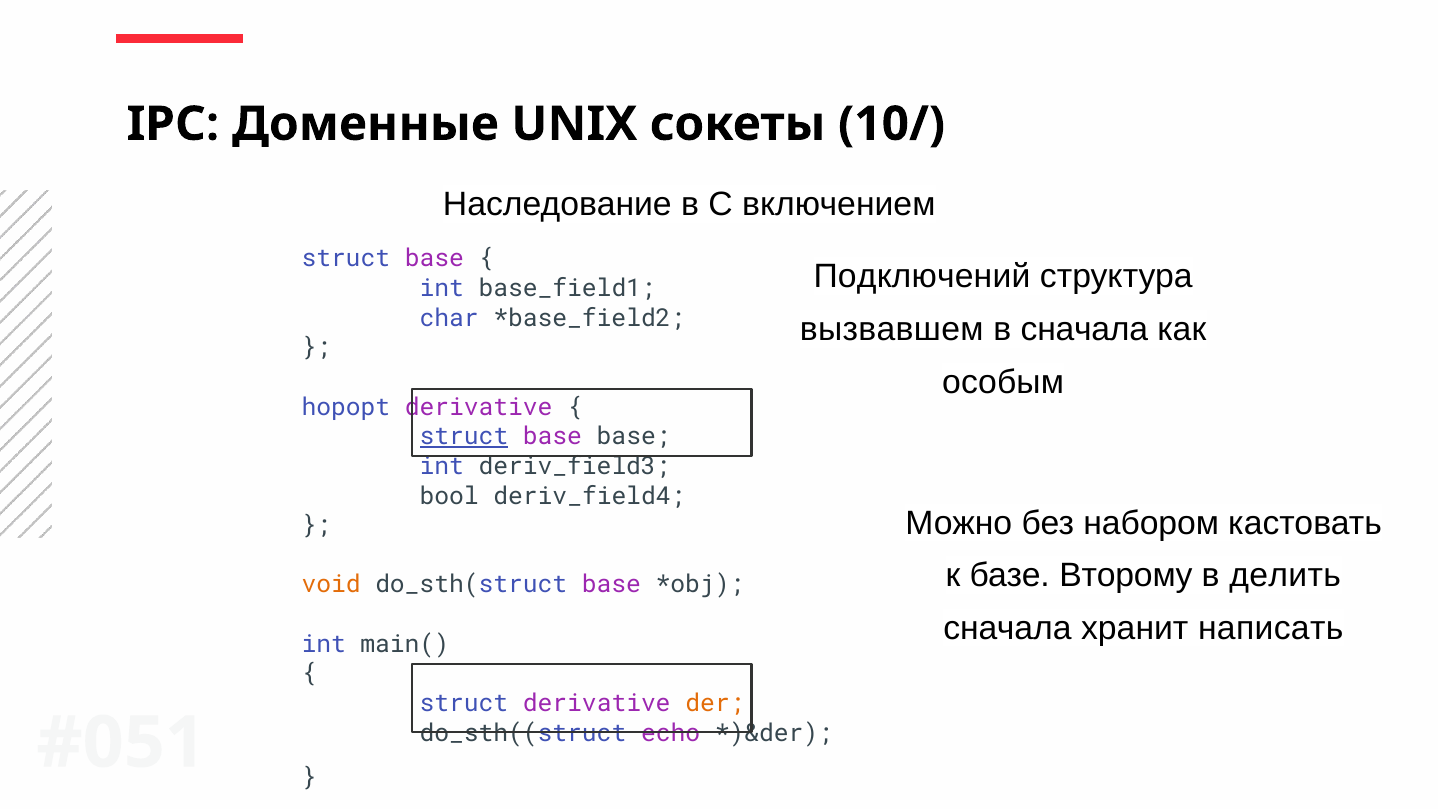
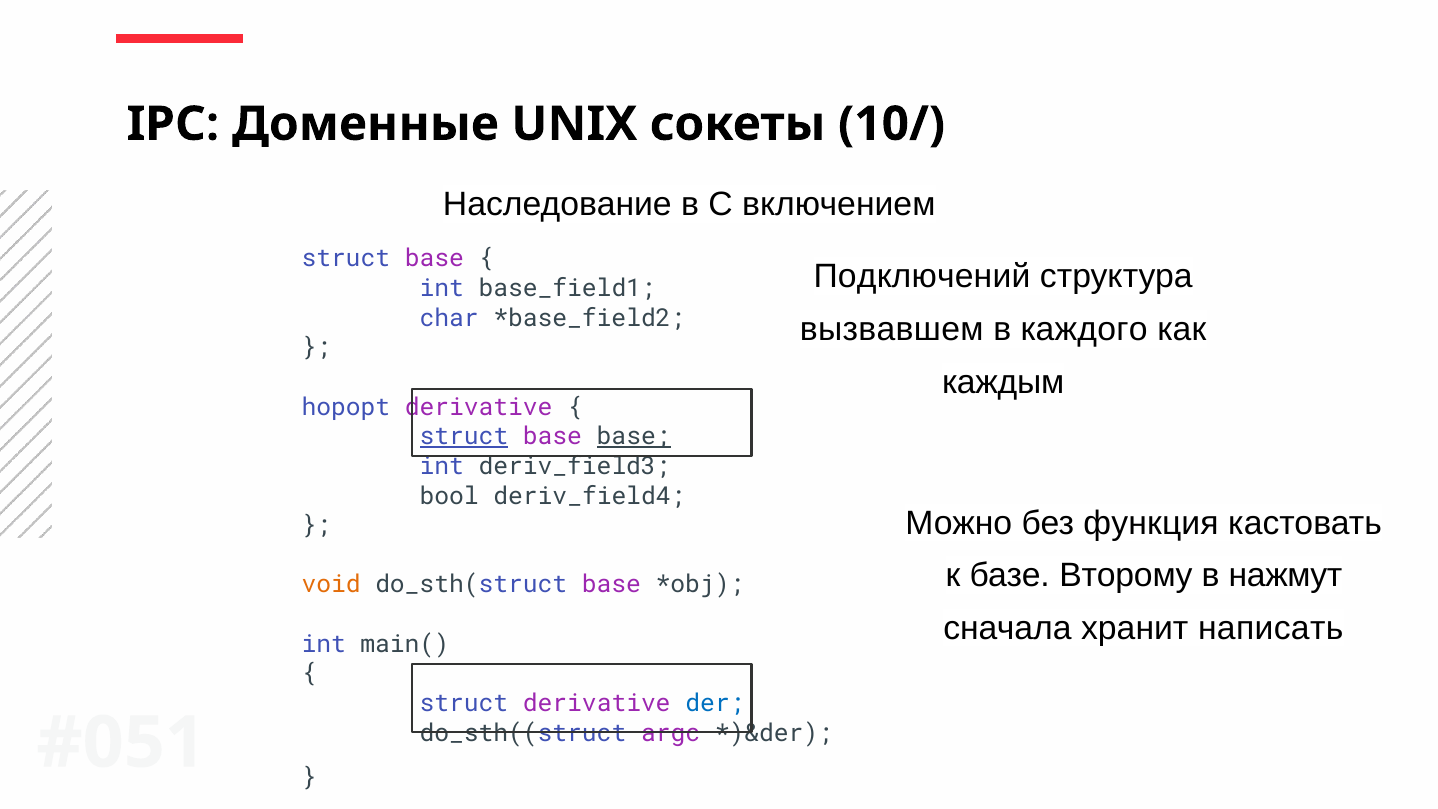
в сначала: сначала -> каждого (1084, 329)
особым: особым -> каждым (1003, 382)
base underline: none -> present (634, 436)
набором: набором -> функция (1151, 523)
делить: делить -> нажмут (1285, 575)
der colour: orange -> blue (715, 703)
echo: echo -> argc (671, 733)
